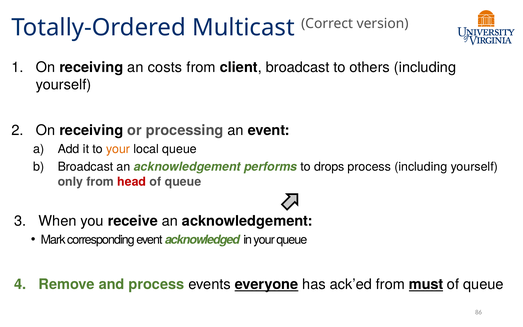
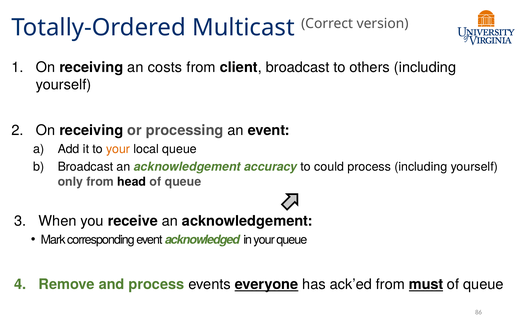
performs: performs -> accuracy (271, 167)
drops: drops -> could (329, 167)
head colour: red -> black (132, 182)
